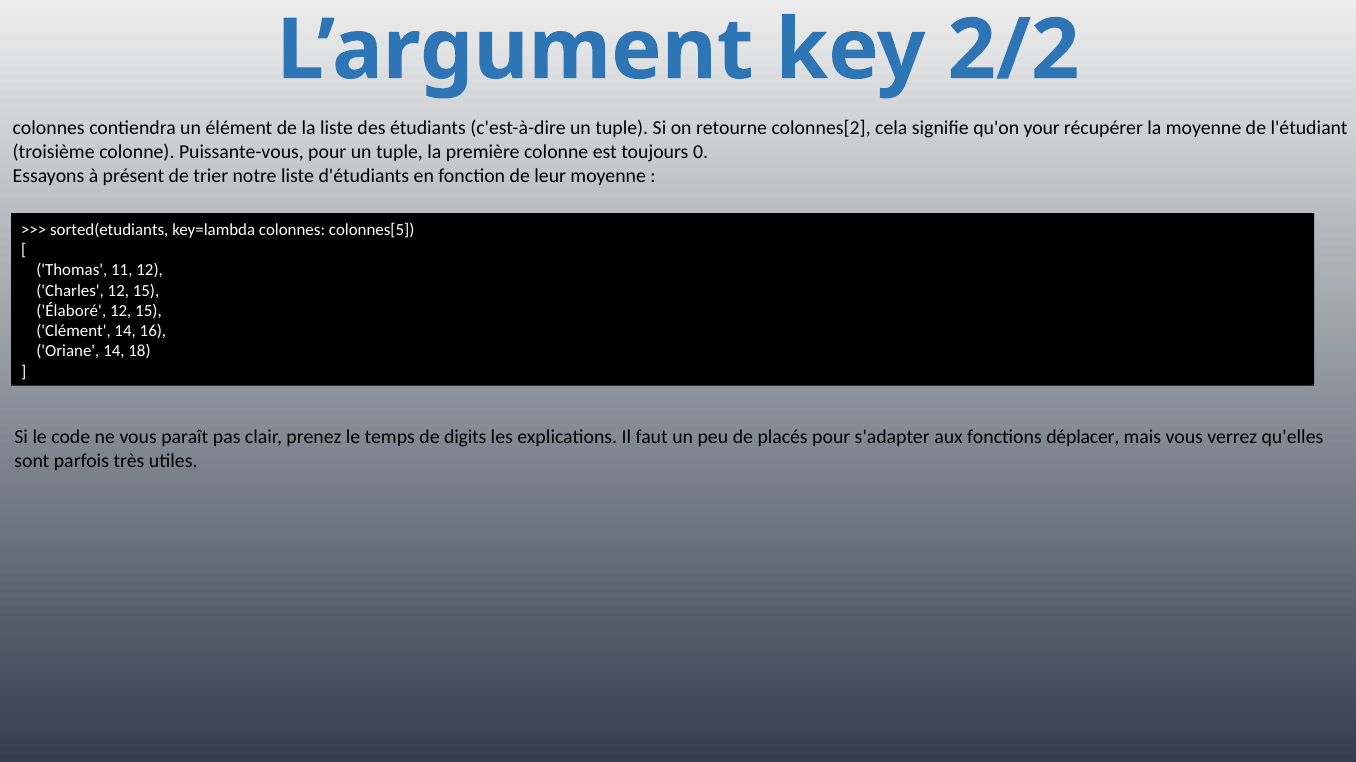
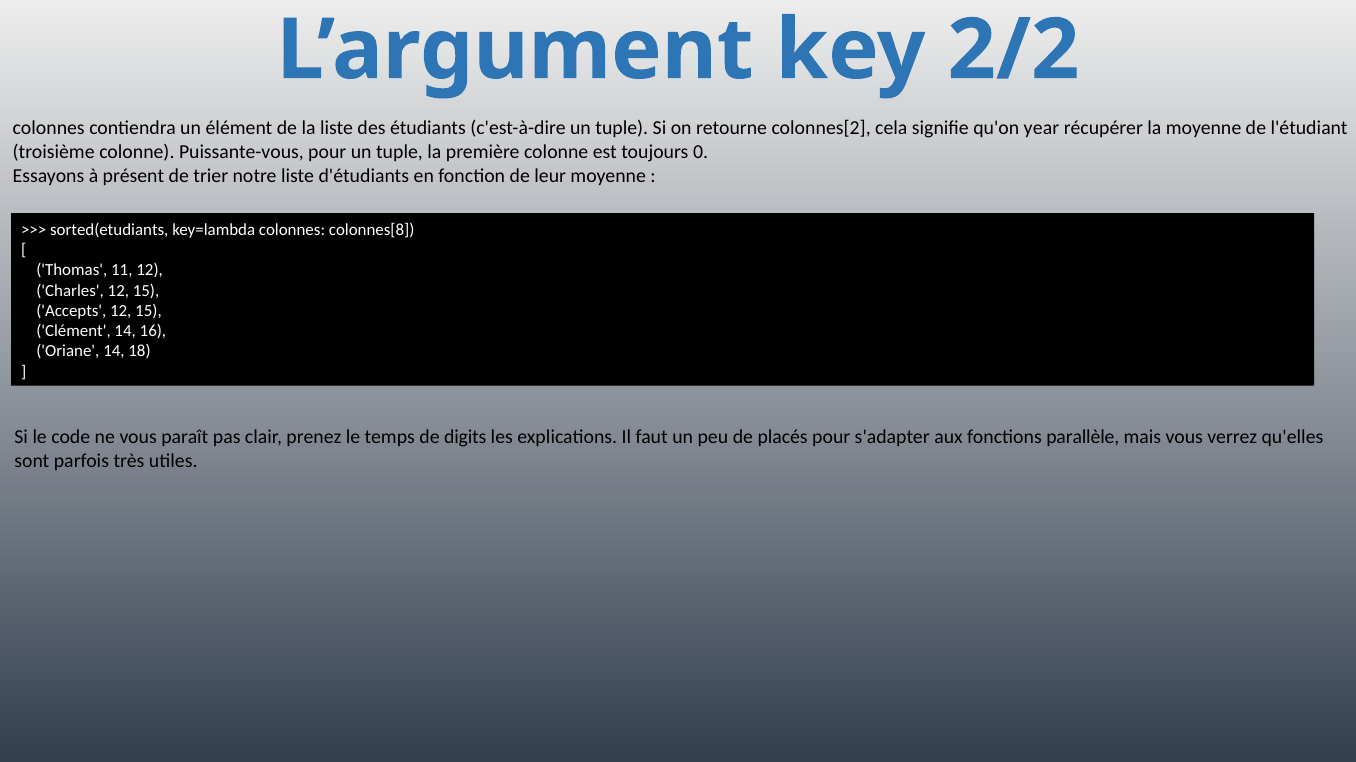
your: your -> year (1041, 128)
colonnes[5: colonnes[5 -> colonnes[8 (372, 230)
Élaboré: Élaboré -> Accepts (71, 311)
déplacer: déplacer -> parallèle (1083, 438)
